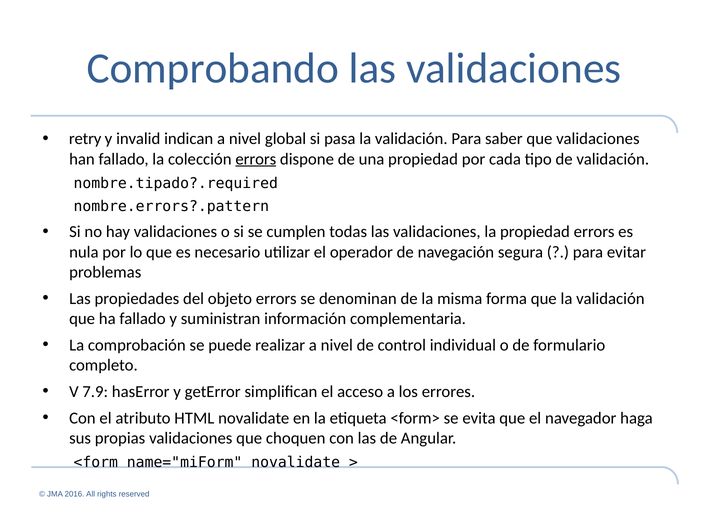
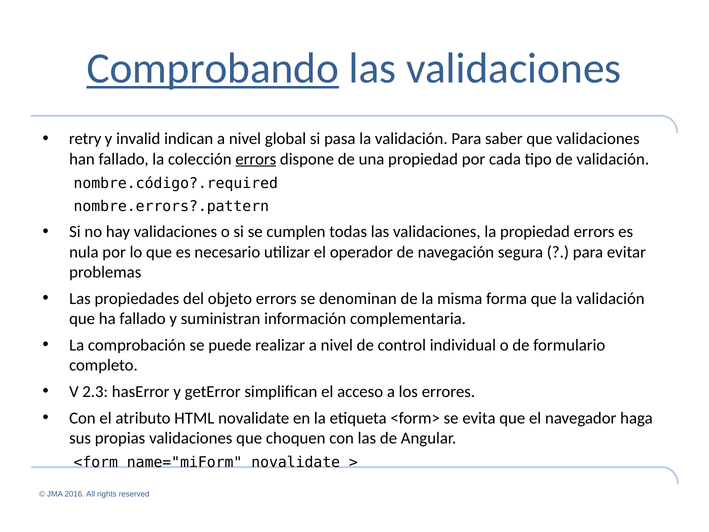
Comprobando underline: none -> present (213, 69)
nombre.tipado?.required: nombre.tipado?.required -> nombre.código?.required (176, 183)
7.9: 7.9 -> 2.3 (95, 391)
